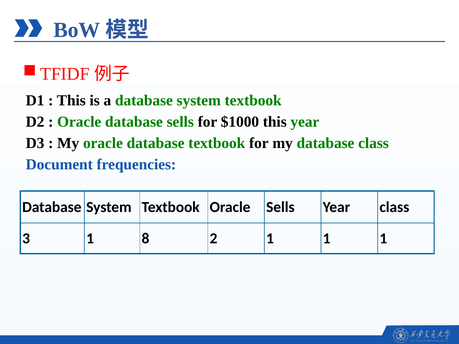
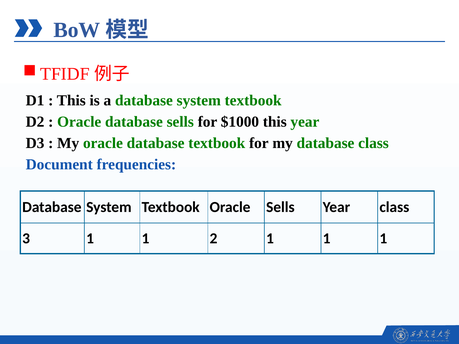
3 1 8: 8 -> 1 (146, 239)
